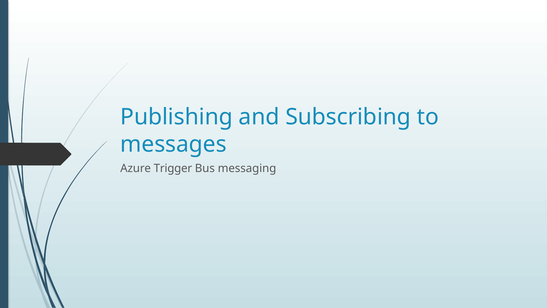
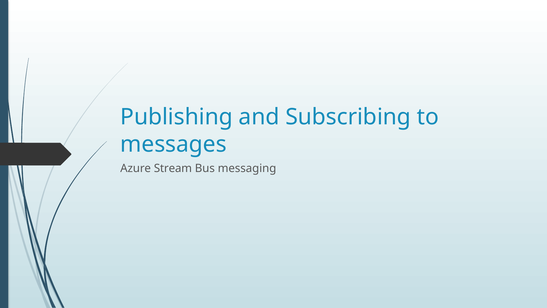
Trigger: Trigger -> Stream (173, 168)
